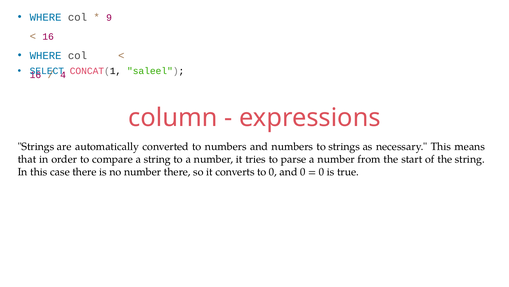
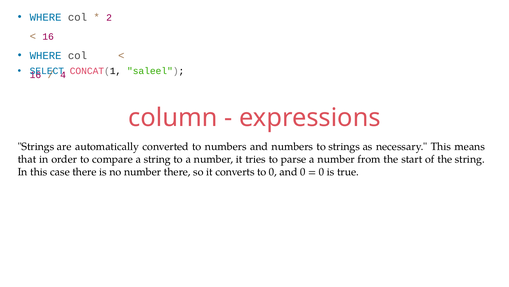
9: 9 -> 2 (109, 18)
